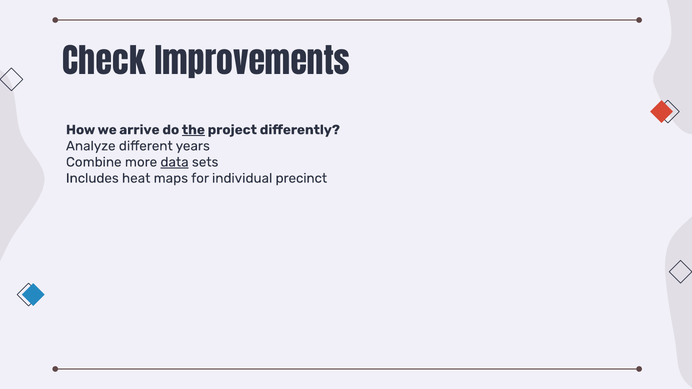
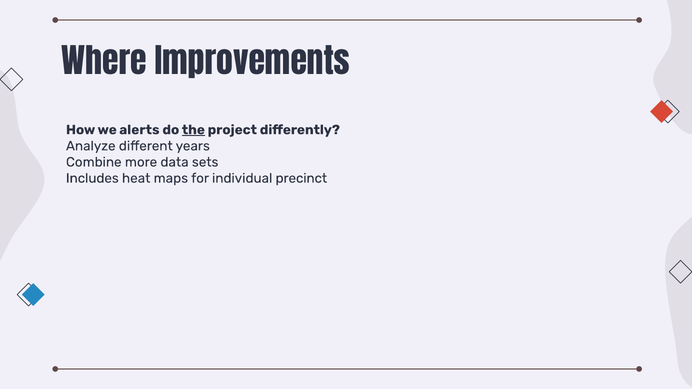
Check: Check -> Where (104, 63)
arrive: arrive -> alerts (139, 130)
data underline: present -> none (175, 162)
